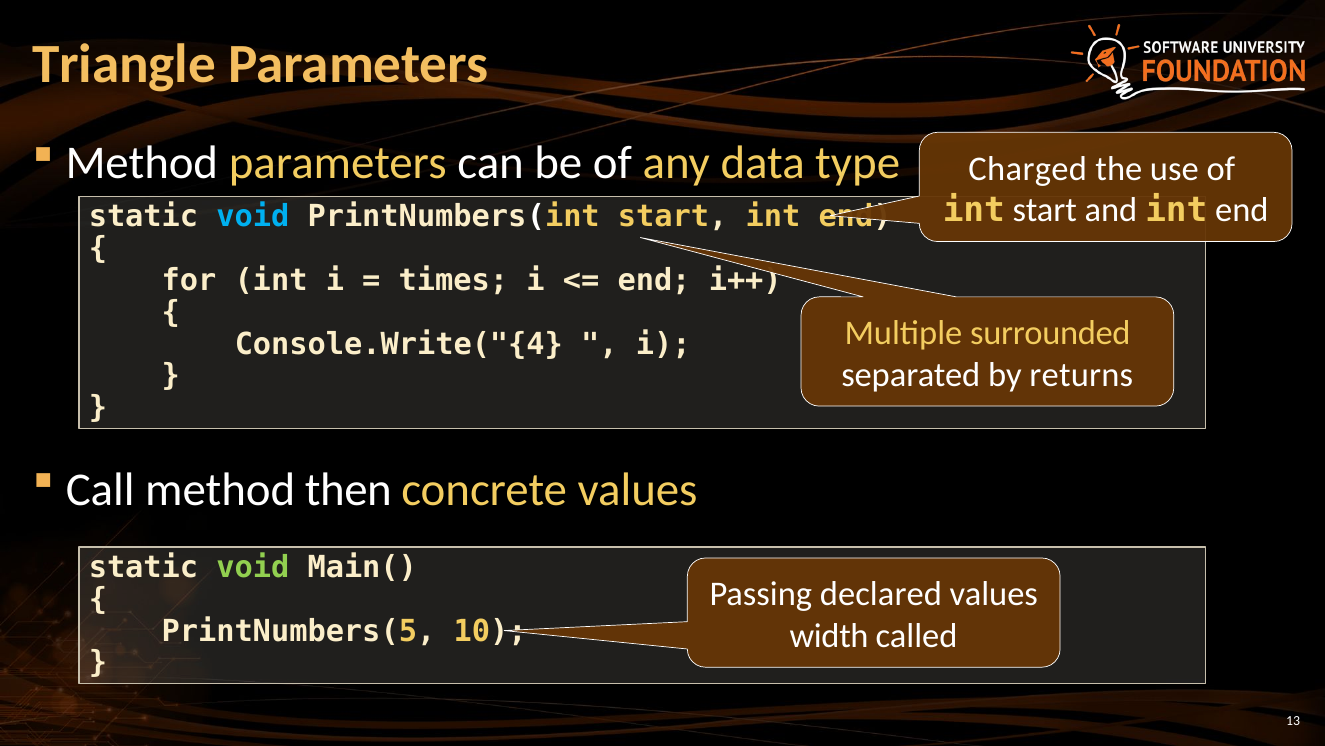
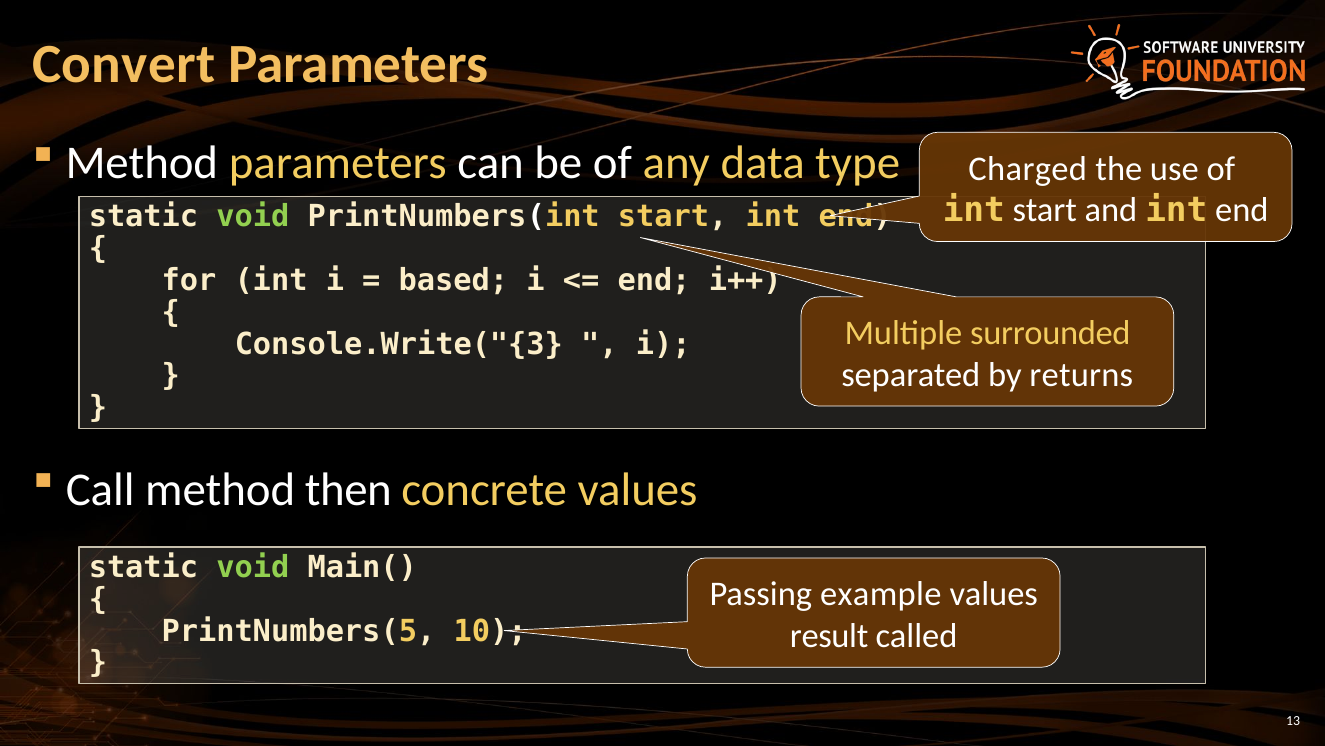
Triangle: Triangle -> Convert (124, 64)
void colour: light blue -> light green (253, 217)
times: times -> based (453, 280)
Console.Write("{4: Console.Write("{4 -> Console.Write("{3 (399, 344)
declared: declared -> example (881, 594)
width: width -> result (829, 635)
